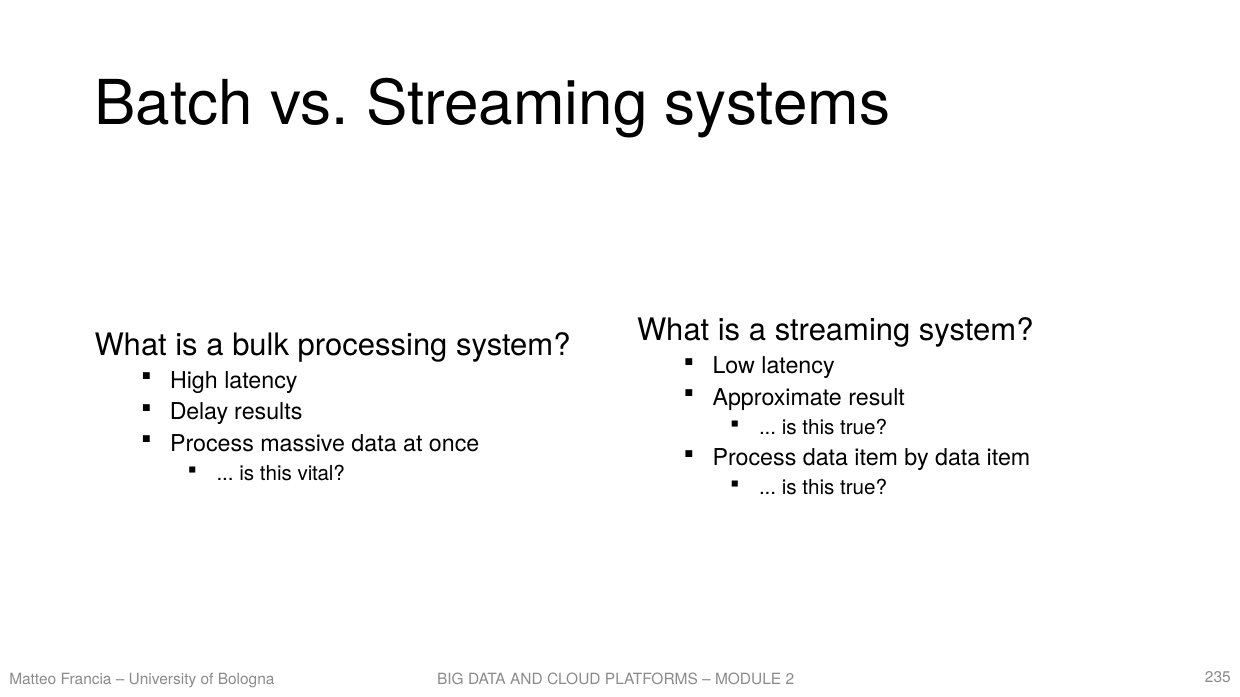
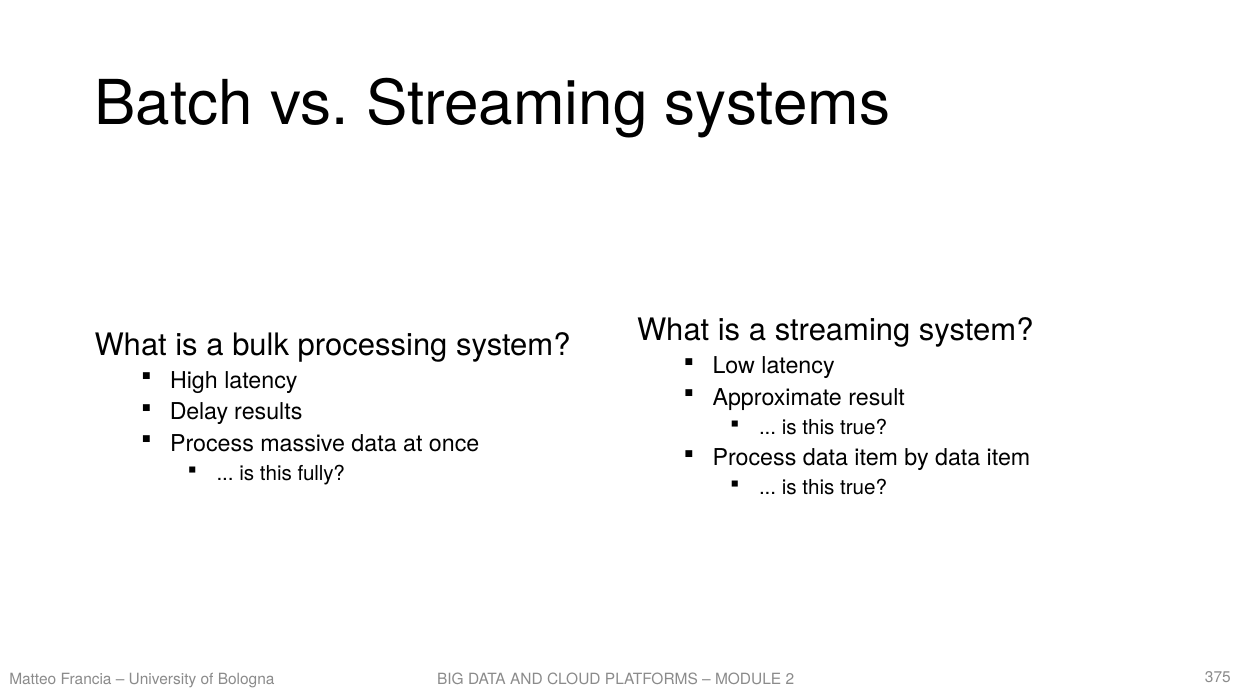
vital: vital -> fully (321, 474)
235: 235 -> 375 (1218, 678)
